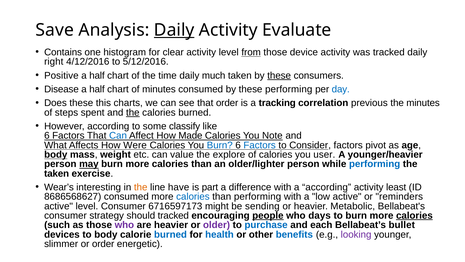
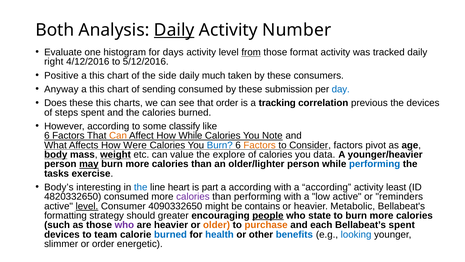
Save: Save -> Both (55, 30)
Evaluate: Evaluate -> Number (297, 30)
Contains: Contains -> Evaluate (63, 52)
clear: clear -> days (173, 52)
device: device -> format (304, 52)
half: half -> this (97, 75)
time: time -> side (168, 75)
these underline: present -> none (279, 75)
Disease: Disease -> Anyway (61, 89)
half: half -> this (97, 89)
of minutes: minutes -> sending (159, 89)
these performing: performing -> submission (289, 89)
the minutes: minutes -> devices (423, 103)
the underline: present -> none (133, 112)
Can colour: blue -> orange (118, 136)
How Made: Made -> While (190, 136)
Factors colour: blue -> orange (260, 145)
weight underline: none -> present (116, 154)
user: user -> data (324, 154)
taken: taken -> tasks (57, 173)
Wear’s: Wear’s -> Body’s (59, 187)
the colour: orange -> blue (141, 187)
have: have -> heart (179, 187)
difference: difference -> according (250, 187)
8686568627: 8686568627 -> 4820332650 (73, 196)
calories colour: blue -> purple (193, 196)
level underline: none -> present (87, 206)
6716597173: 6716597173 -> 4090332650 (175, 206)
sending: sending -> contains (262, 206)
consumer: consumer -> formatting (65, 215)
should tracked: tracked -> greater (173, 215)
days: days -> state (320, 215)
calories underline: present -> none (414, 215)
older colour: purple -> orange (217, 225)
purchase colour: blue -> orange (266, 225)
Bellabeat’s bullet: bullet -> spent (402, 225)
to body: body -> team (106, 234)
looking colour: purple -> blue (356, 234)
